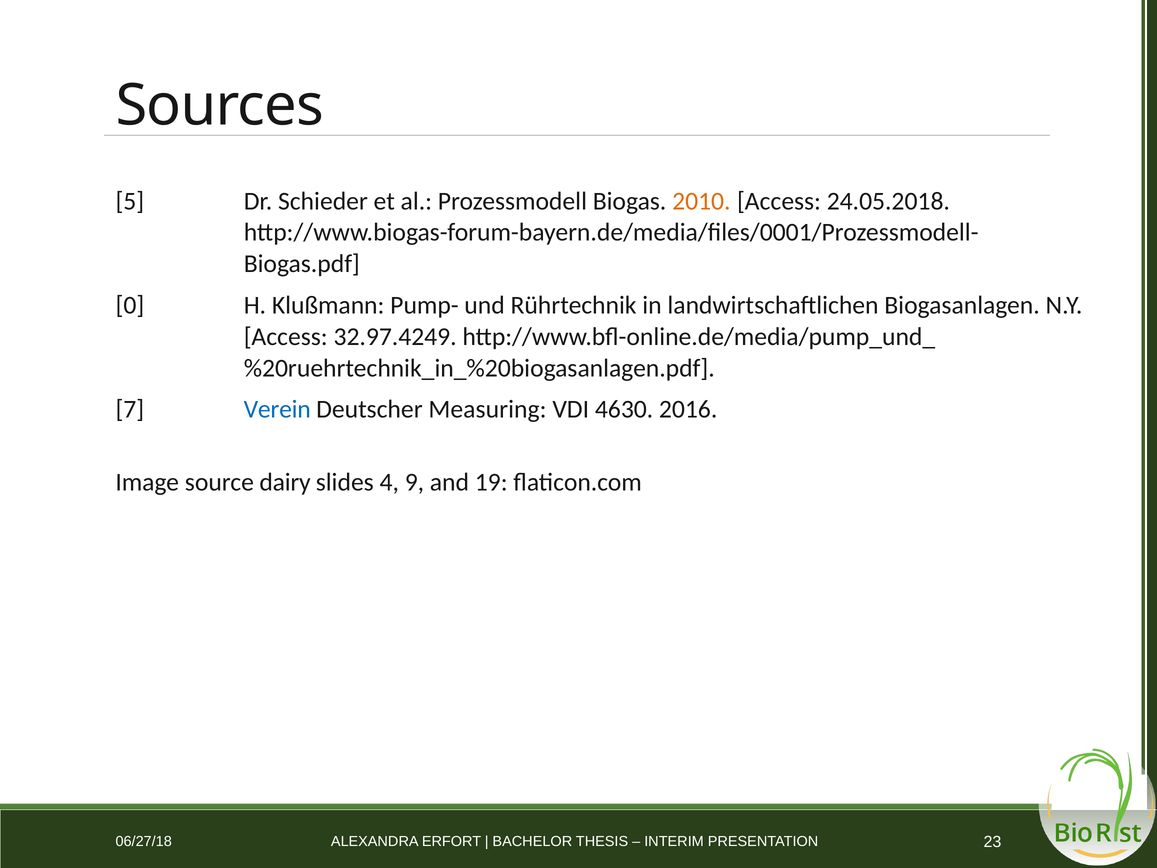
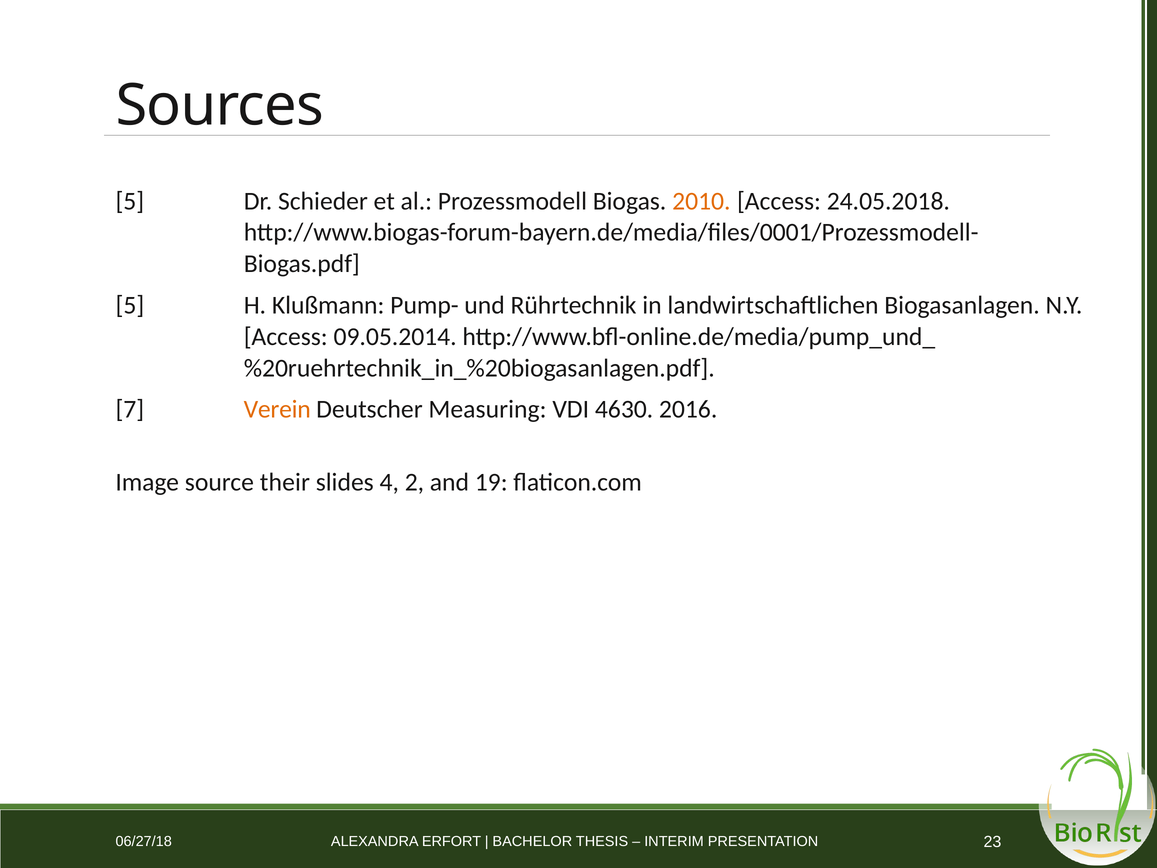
0: 0 -> 5 (130, 305)
32.97.4249: 32.97.4249 -> 09.05.2014 (395, 337)
Verein colour: blue -> orange (277, 409)
dairy: dairy -> their (285, 482)
9: 9 -> 2 (414, 482)
